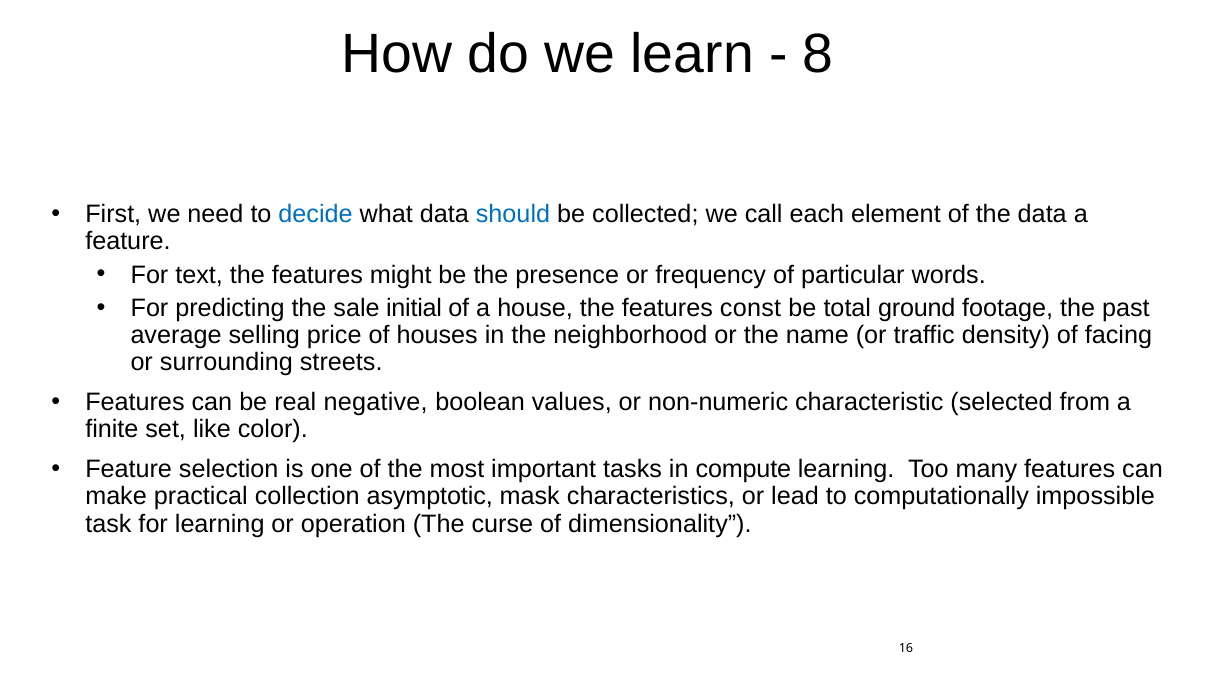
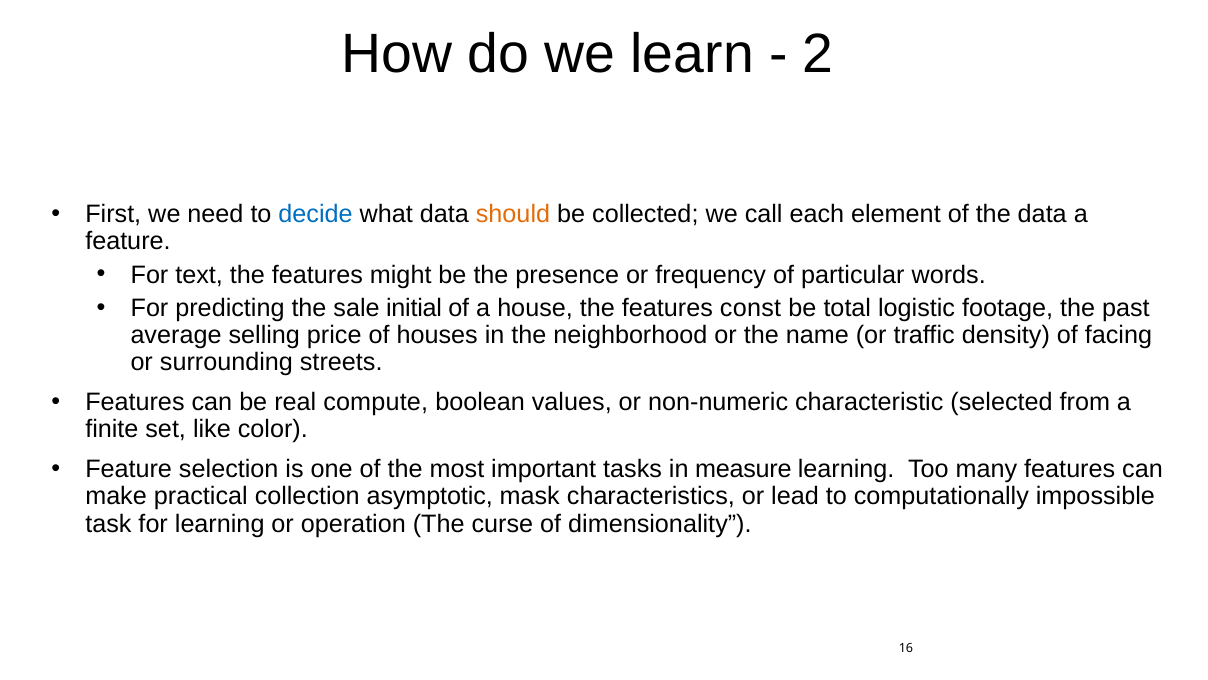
8: 8 -> 2 (818, 54)
should colour: blue -> orange (513, 214)
ground: ground -> logistic (917, 308)
negative: negative -> compute (376, 402)
compute: compute -> measure (743, 469)
